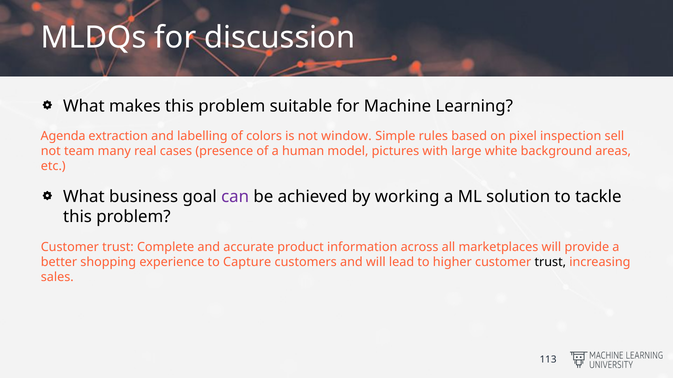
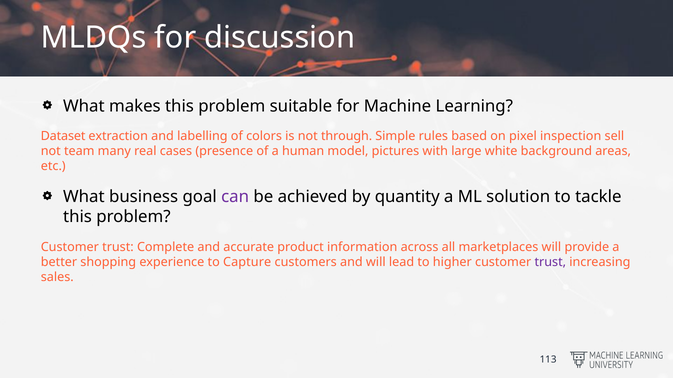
Agenda: Agenda -> Dataset (63, 136)
window: window -> through (347, 136)
working: working -> quantity (407, 197)
trust colour: black -> purple (550, 262)
